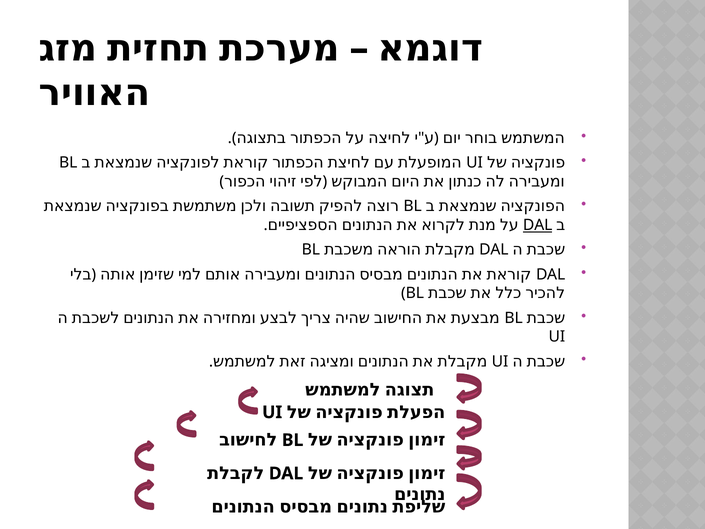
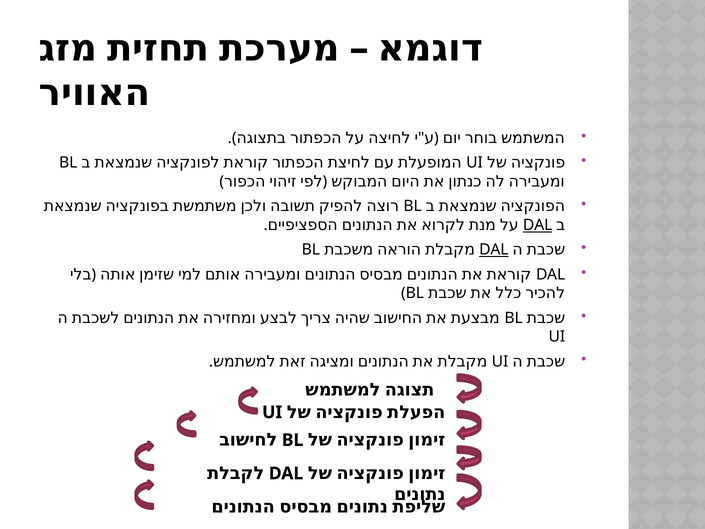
DAL underline: none -> present (494, 250)
